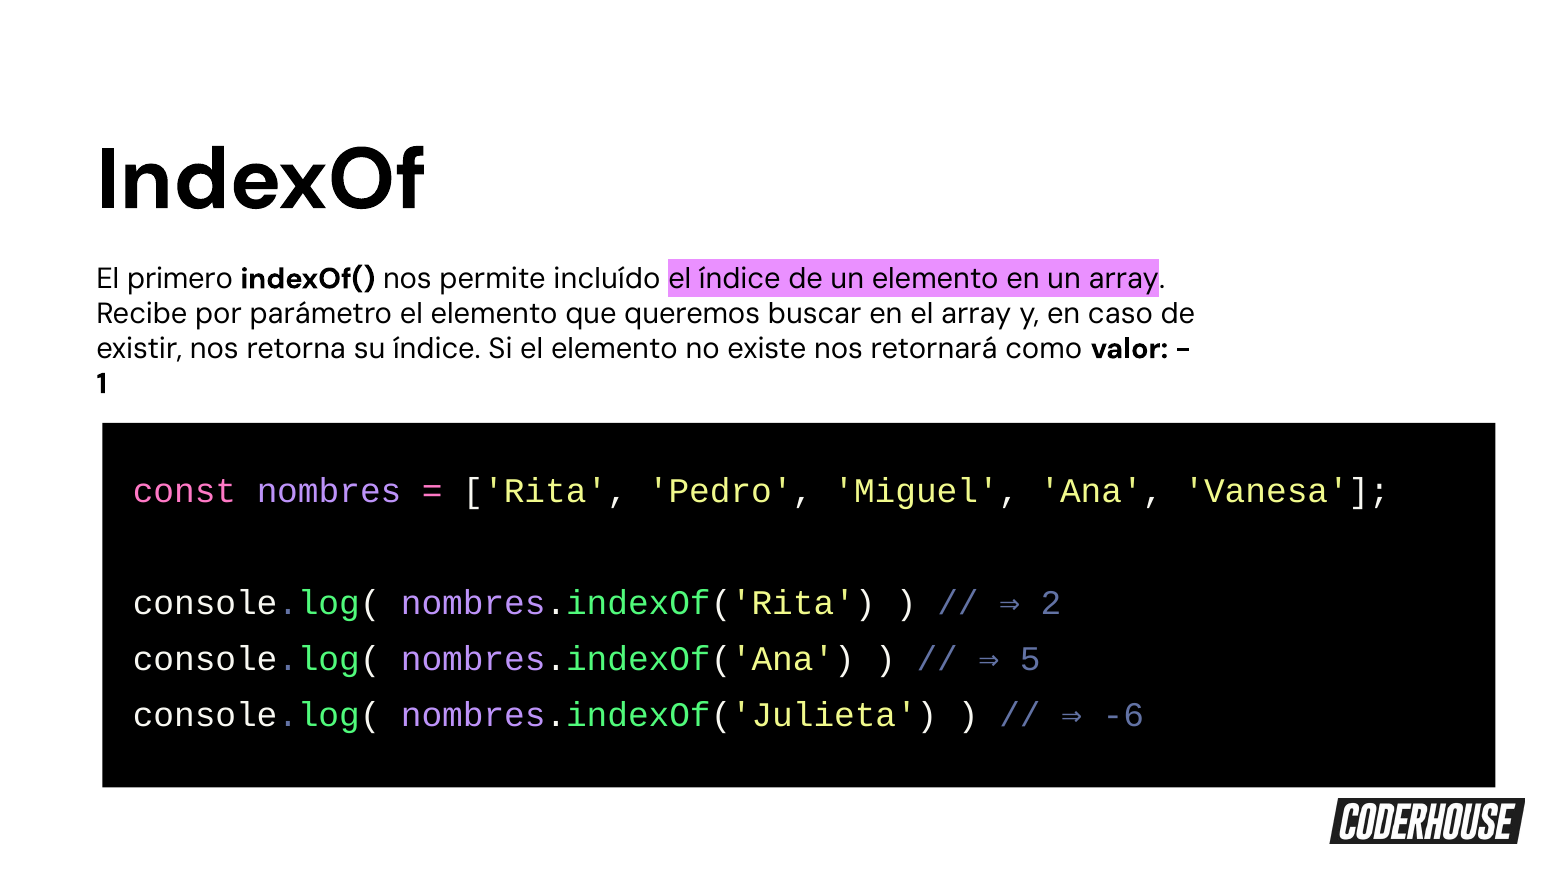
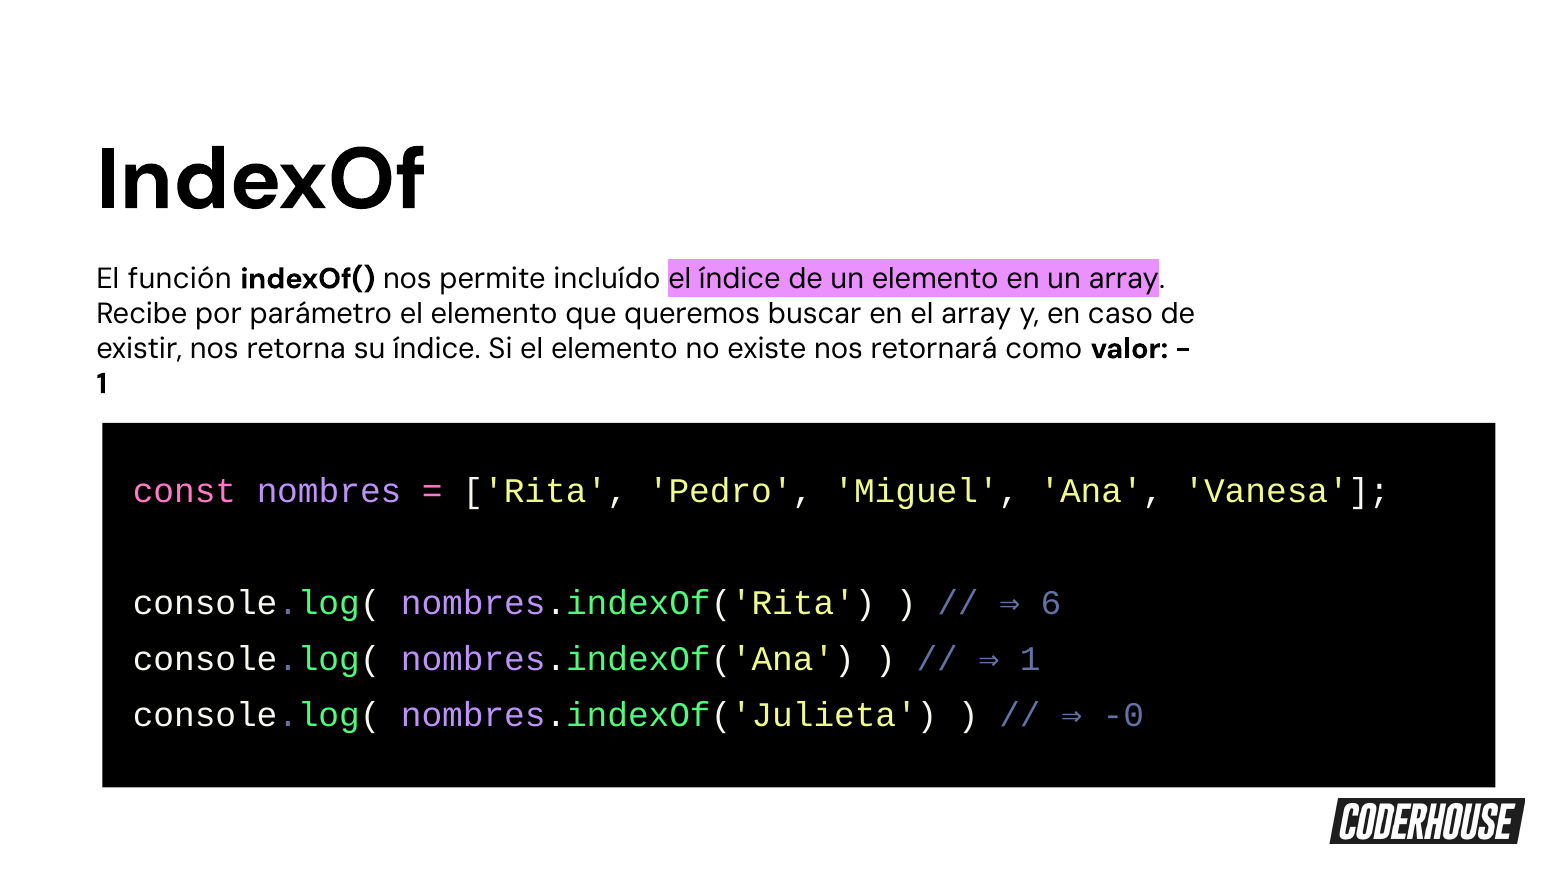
primero: primero -> función (180, 279)
2: 2 -> 6 (1051, 603)
5: 5 -> 1 (1030, 659)
-6: -6 -> -0 (1123, 714)
